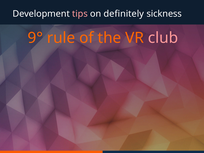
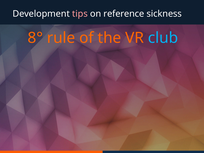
definitely: definitely -> reference (124, 14)
9°: 9° -> 8° (35, 38)
club colour: pink -> light blue (163, 38)
